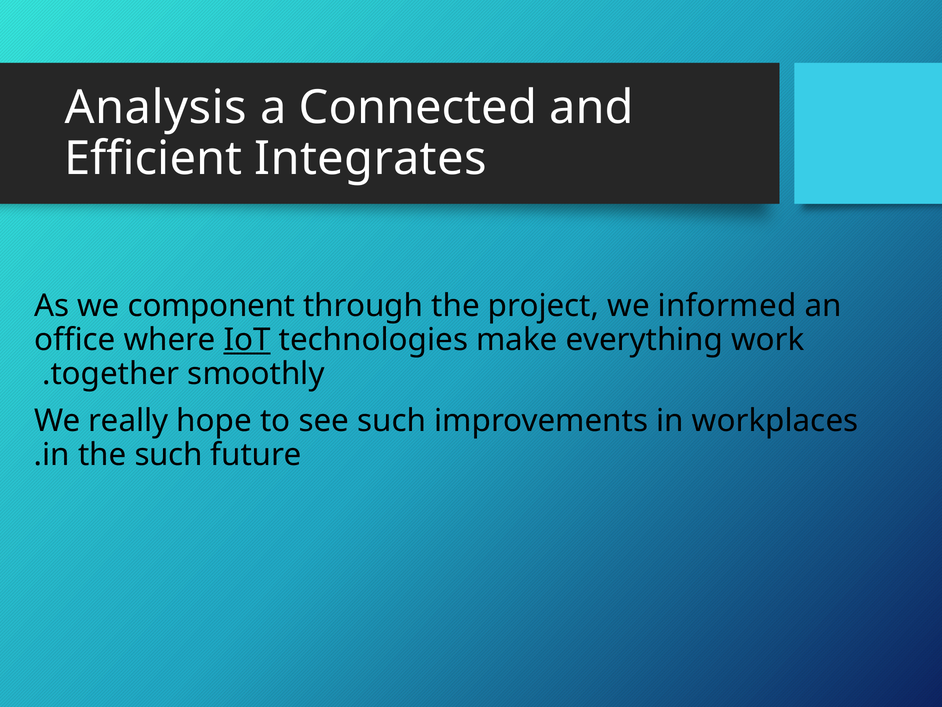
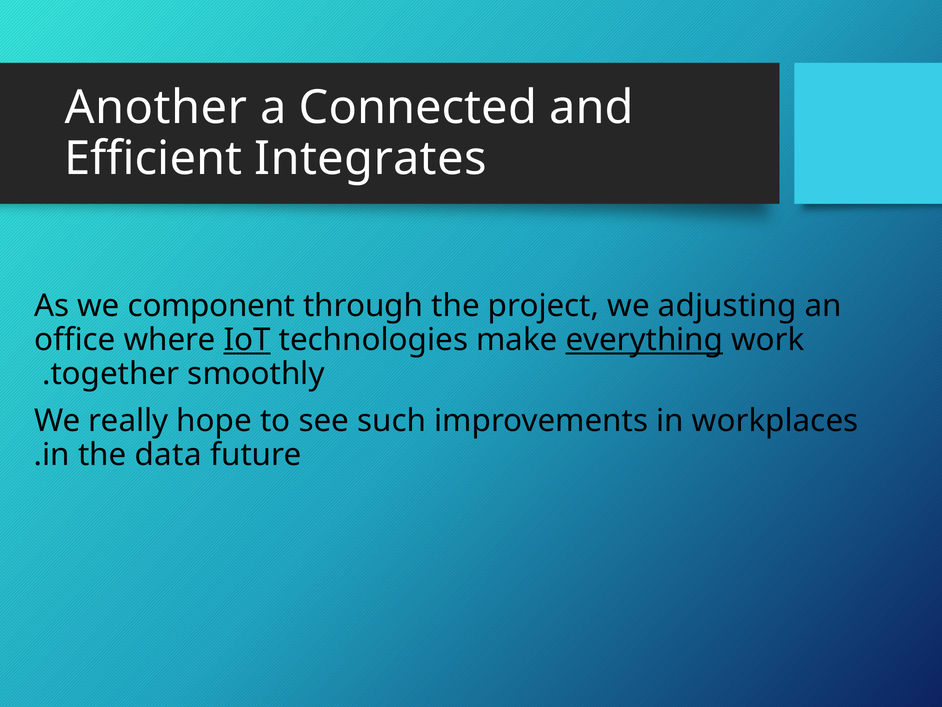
Analysis: Analysis -> Another (156, 108)
informed: informed -> adjusting (727, 306)
everything underline: none -> present (644, 340)
the such: such -> data (168, 455)
